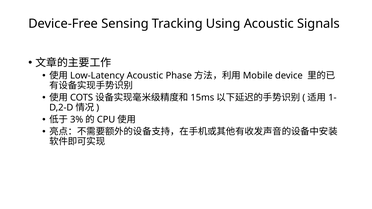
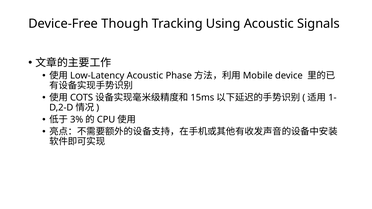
Sensing: Sensing -> Though (125, 24)
